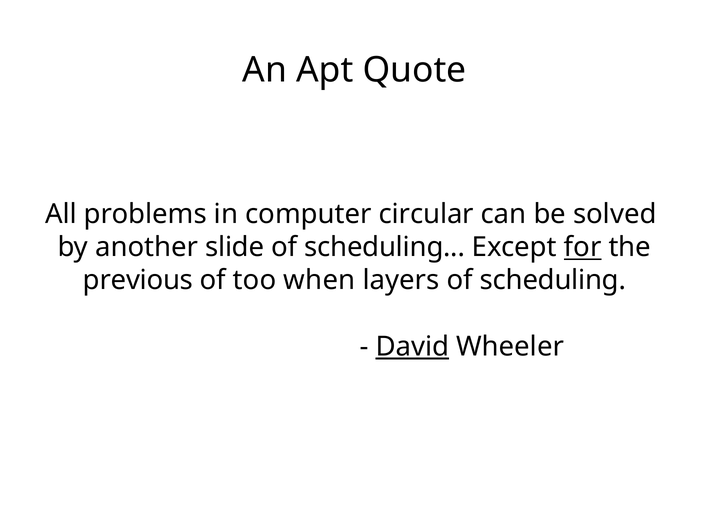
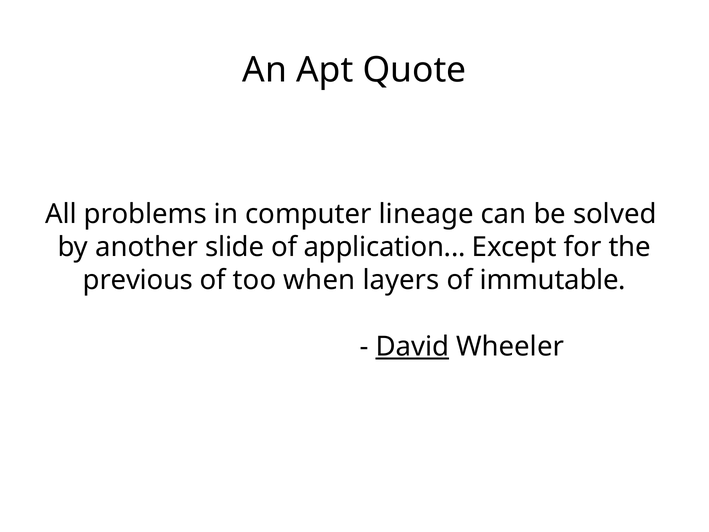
circular: circular -> lineage (426, 214)
scheduling: scheduling -> application (385, 247)
for underline: present -> none (583, 247)
layers of scheduling: scheduling -> immutable (553, 280)
